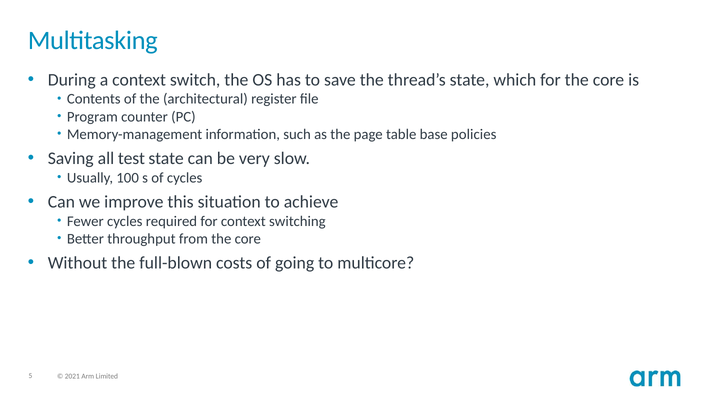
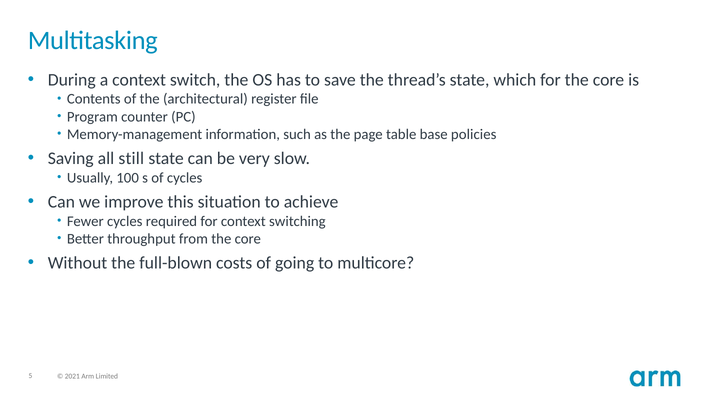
test: test -> still (131, 159)
